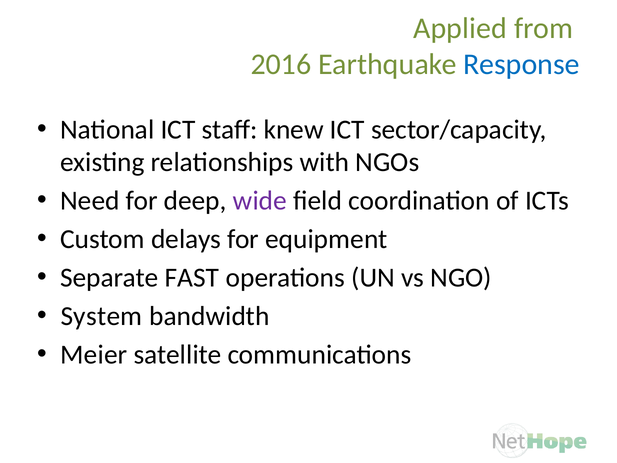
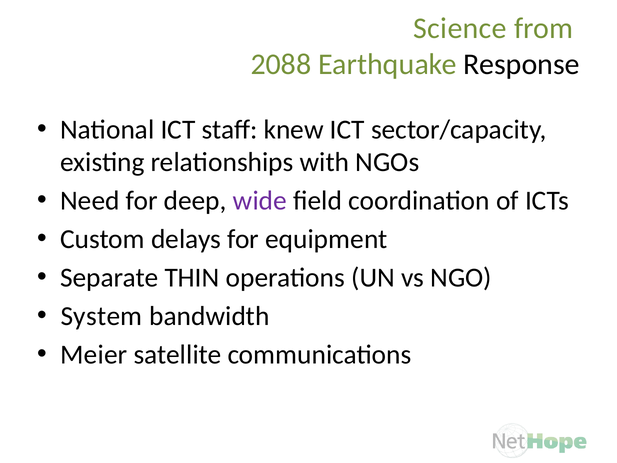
Applied: Applied -> Science (460, 28)
2016: 2016 -> 2088 (281, 64)
Response colour: blue -> black (521, 64)
FAST: FAST -> THIN (192, 278)
